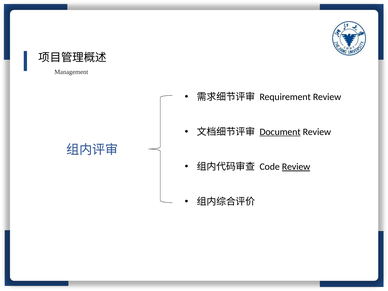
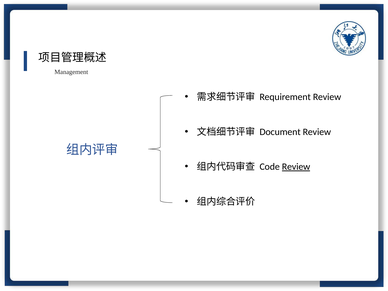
Document underline: present -> none (280, 132)
